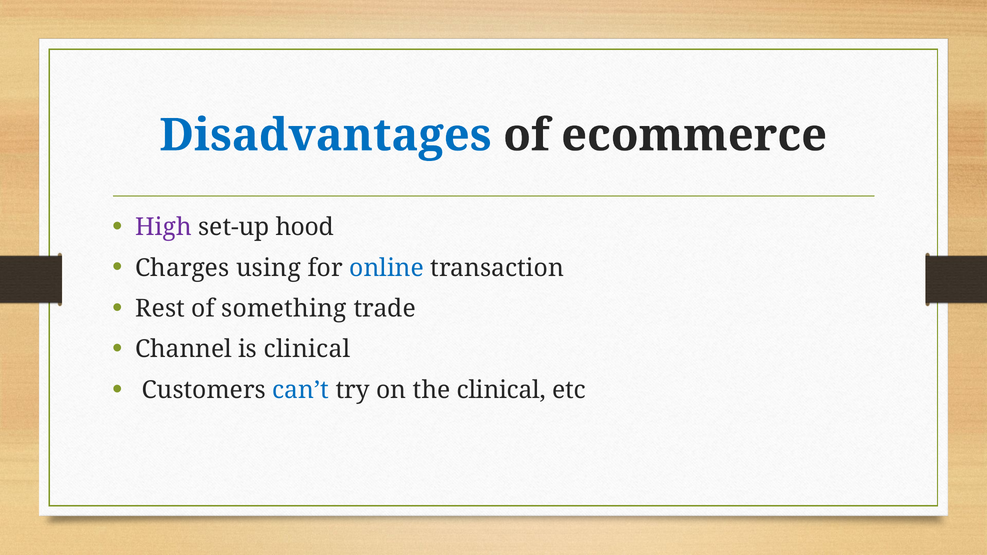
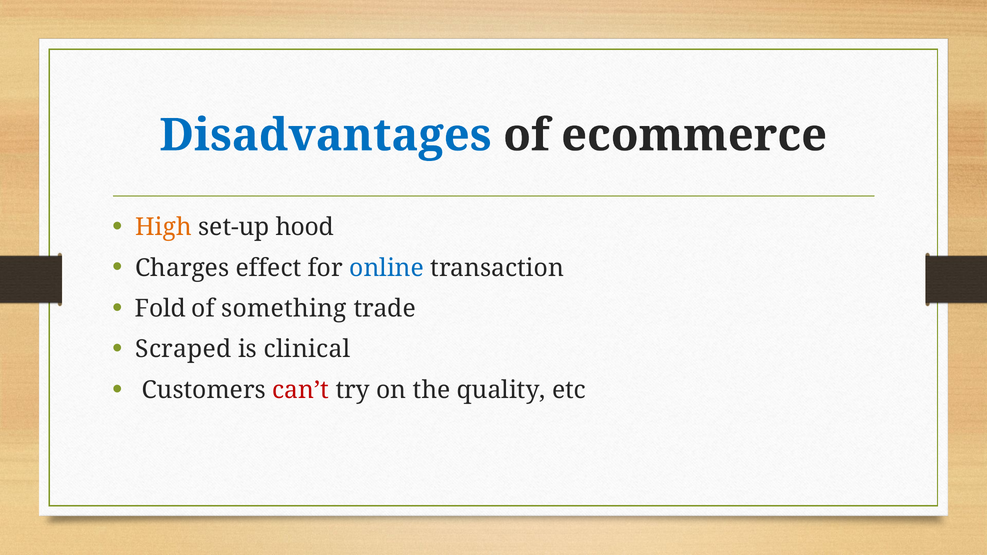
High colour: purple -> orange (164, 227)
using: using -> effect (269, 268)
Rest: Rest -> Fold (160, 309)
Channel: Channel -> Scraped (183, 349)
can’t colour: blue -> red (301, 390)
the clinical: clinical -> quality (501, 390)
